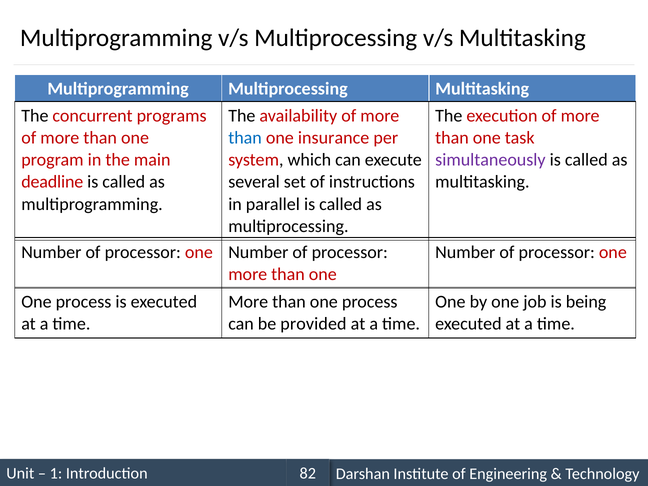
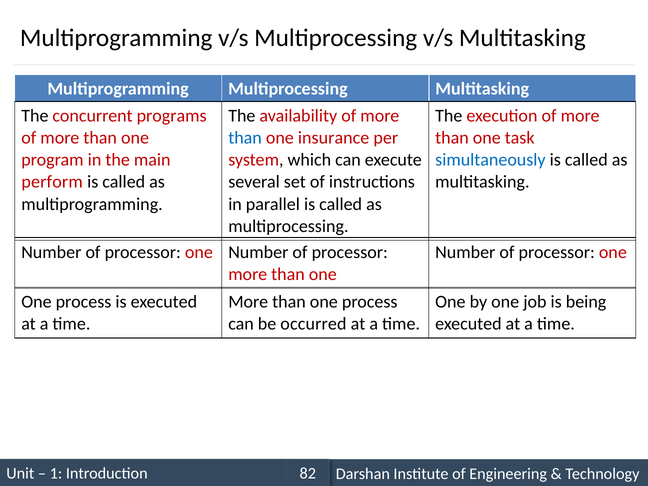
simultaneously colour: purple -> blue (490, 160)
deadline: deadline -> perform (52, 182)
provided: provided -> occurred (313, 324)
